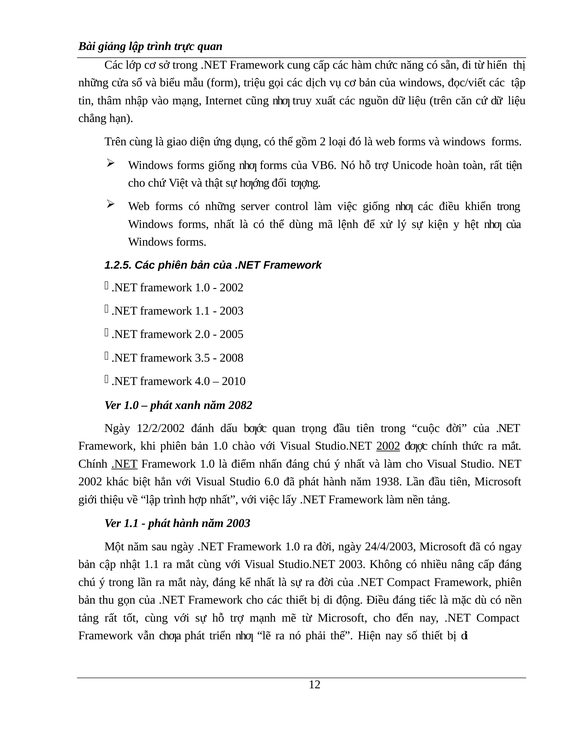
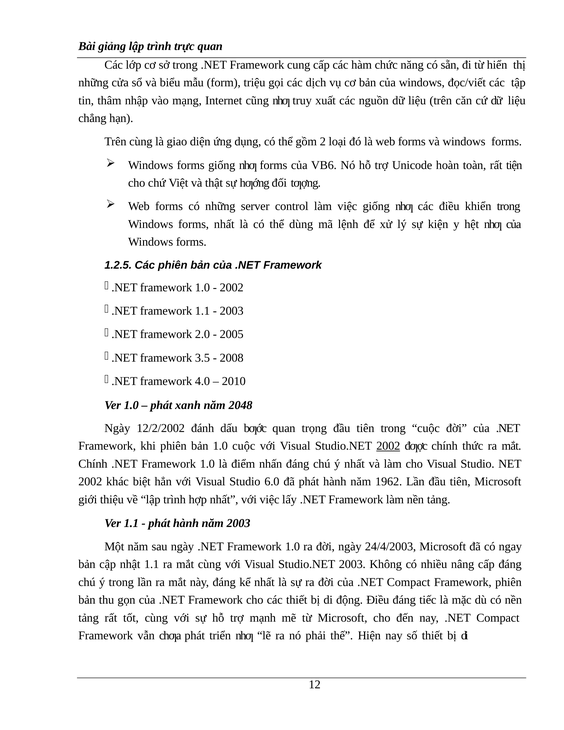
2082: 2082 -> 2048 (241, 405)
1.0 chào: chào -> cuộc (244, 446)
.NET underline: present -> none (125, 464)
1938: 1938 -> 1962 (389, 482)
